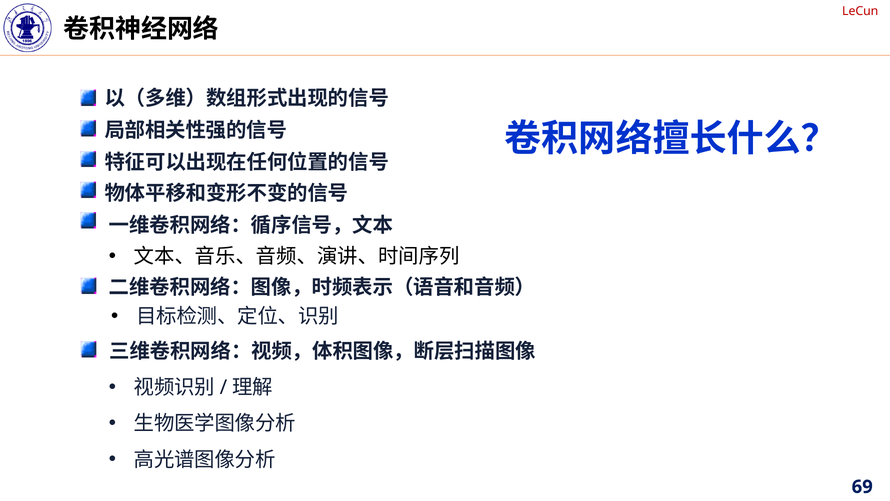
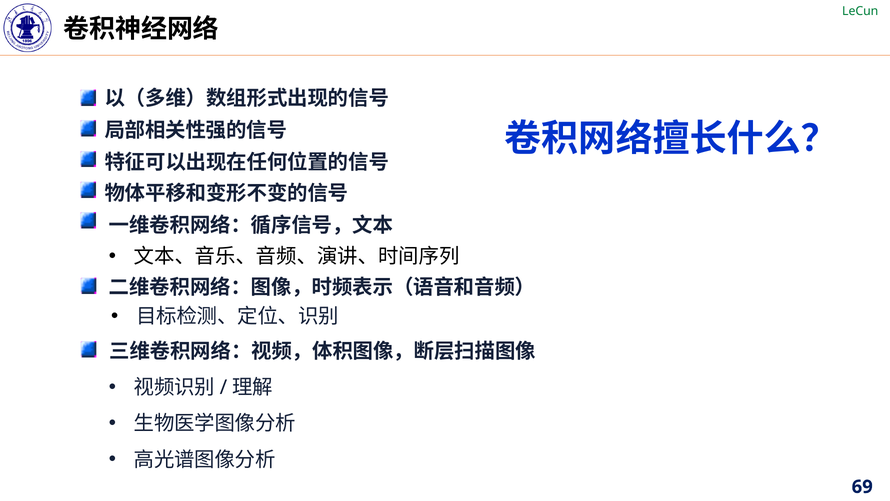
LeCun colour: red -> green (860, 11)
